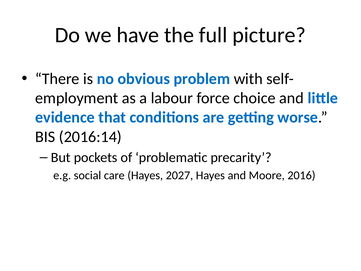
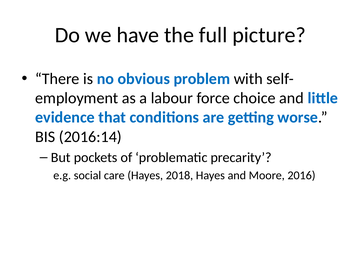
2027: 2027 -> 2018 (179, 175)
